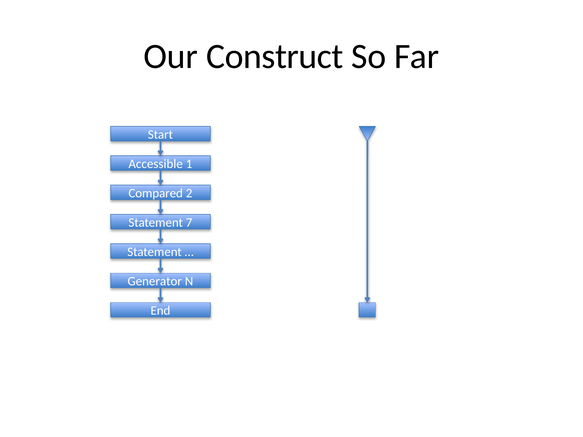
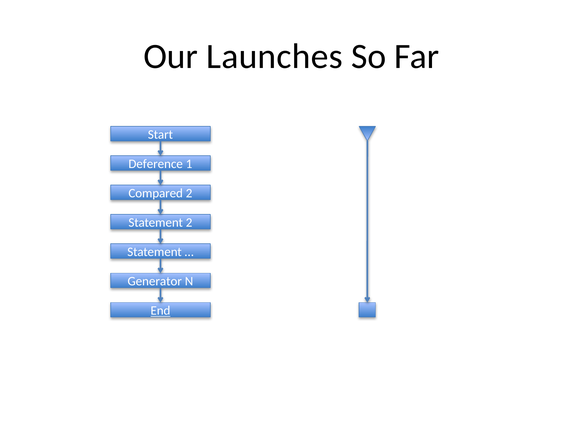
Construct: Construct -> Launches (274, 56)
Accessible: Accessible -> Deference (156, 164)
Statement 7: 7 -> 2 (189, 223)
End underline: none -> present (160, 311)
